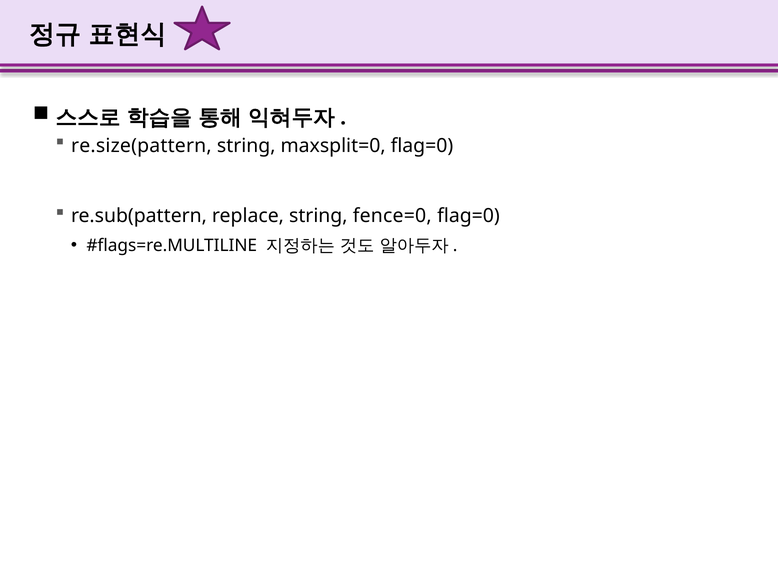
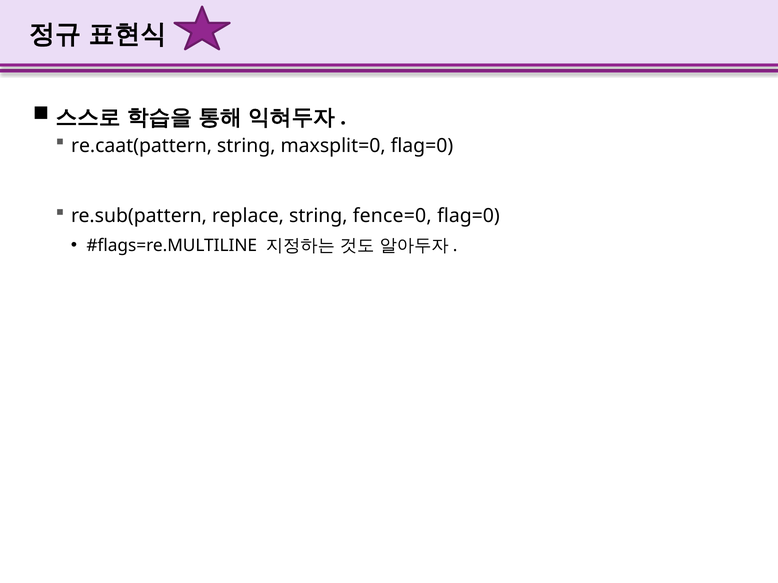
re.size(pattern: re.size(pattern -> re.caat(pattern (141, 146)
